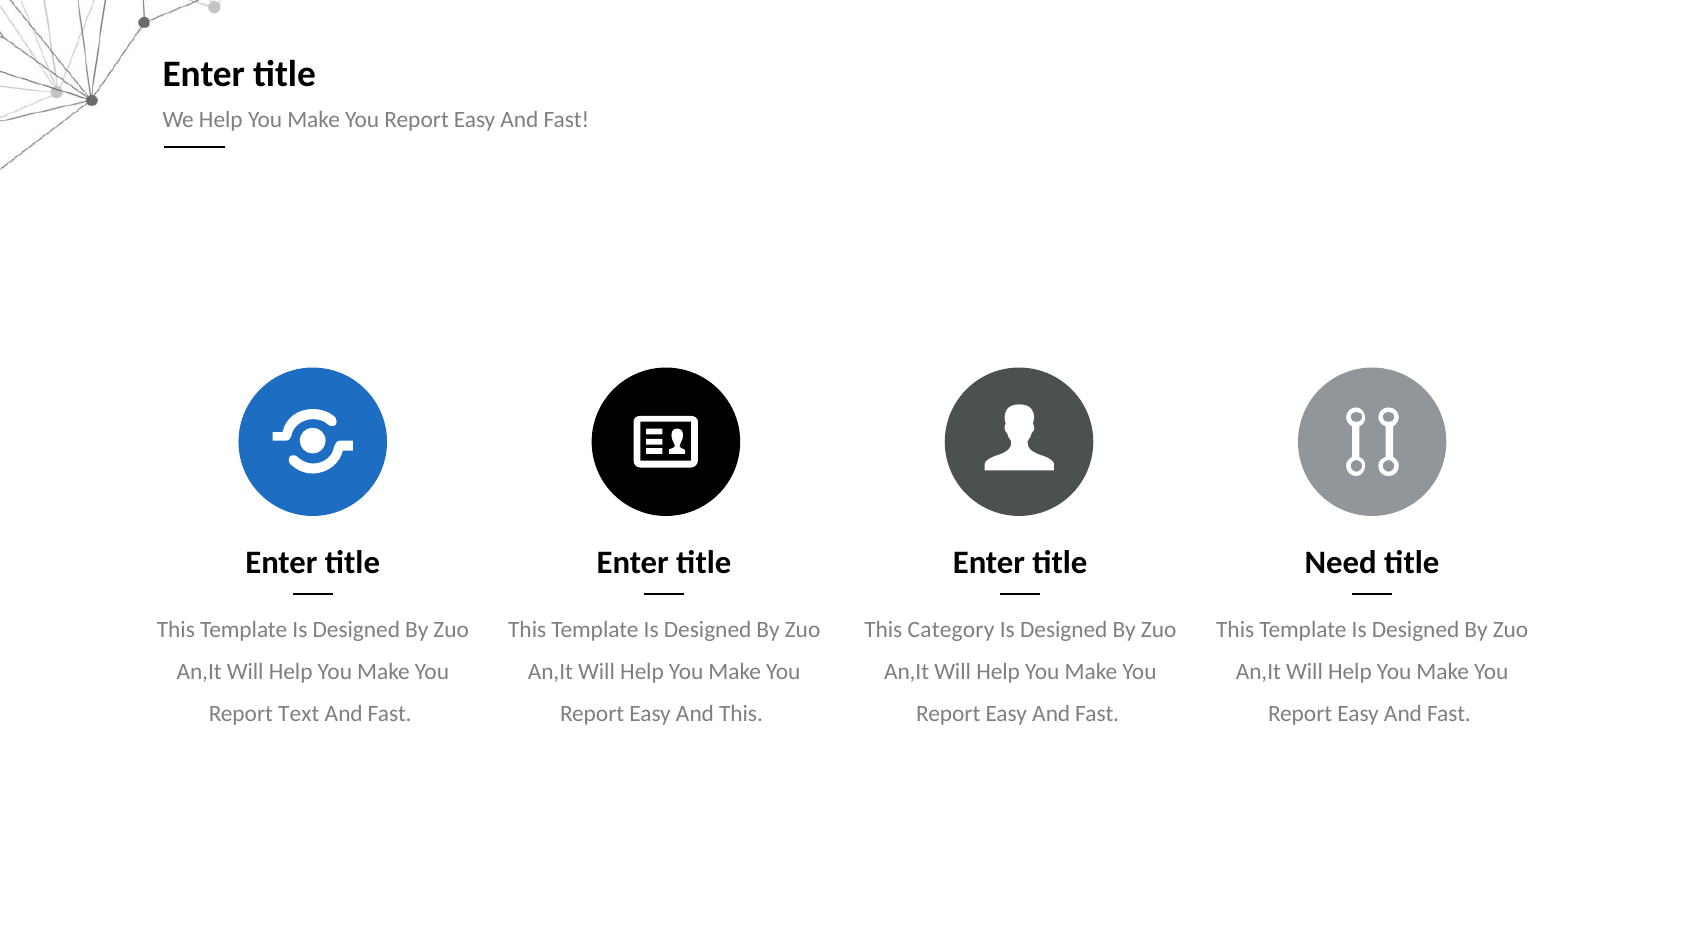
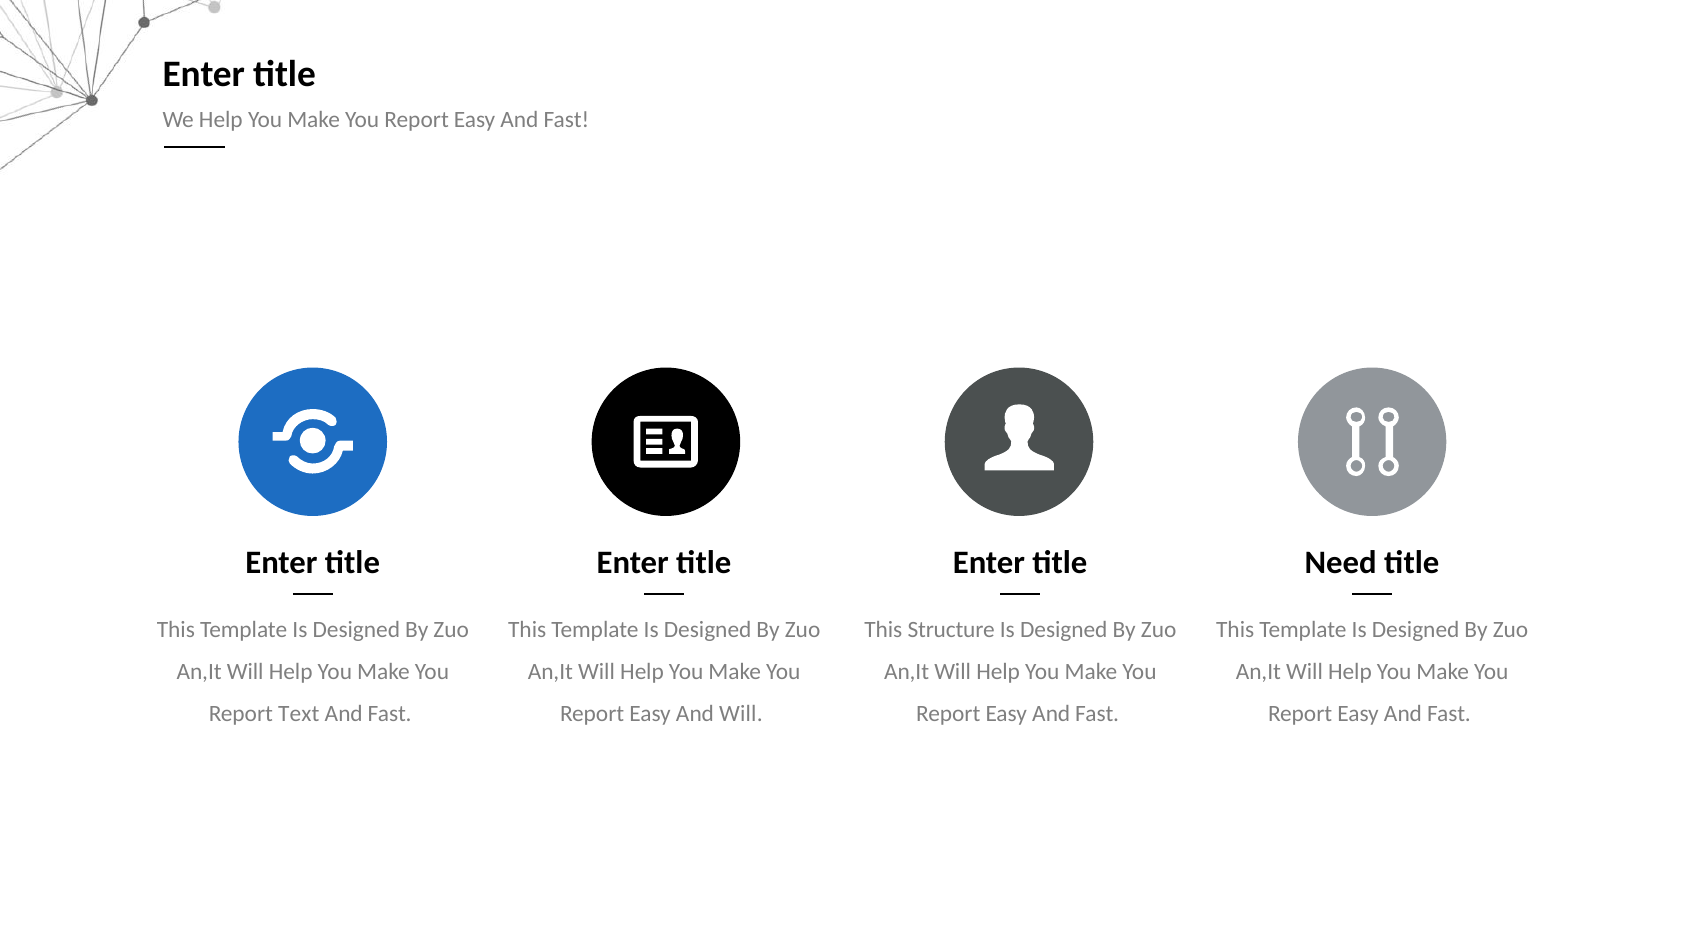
Category: Category -> Structure (951, 630)
And This: This -> Will (741, 714)
